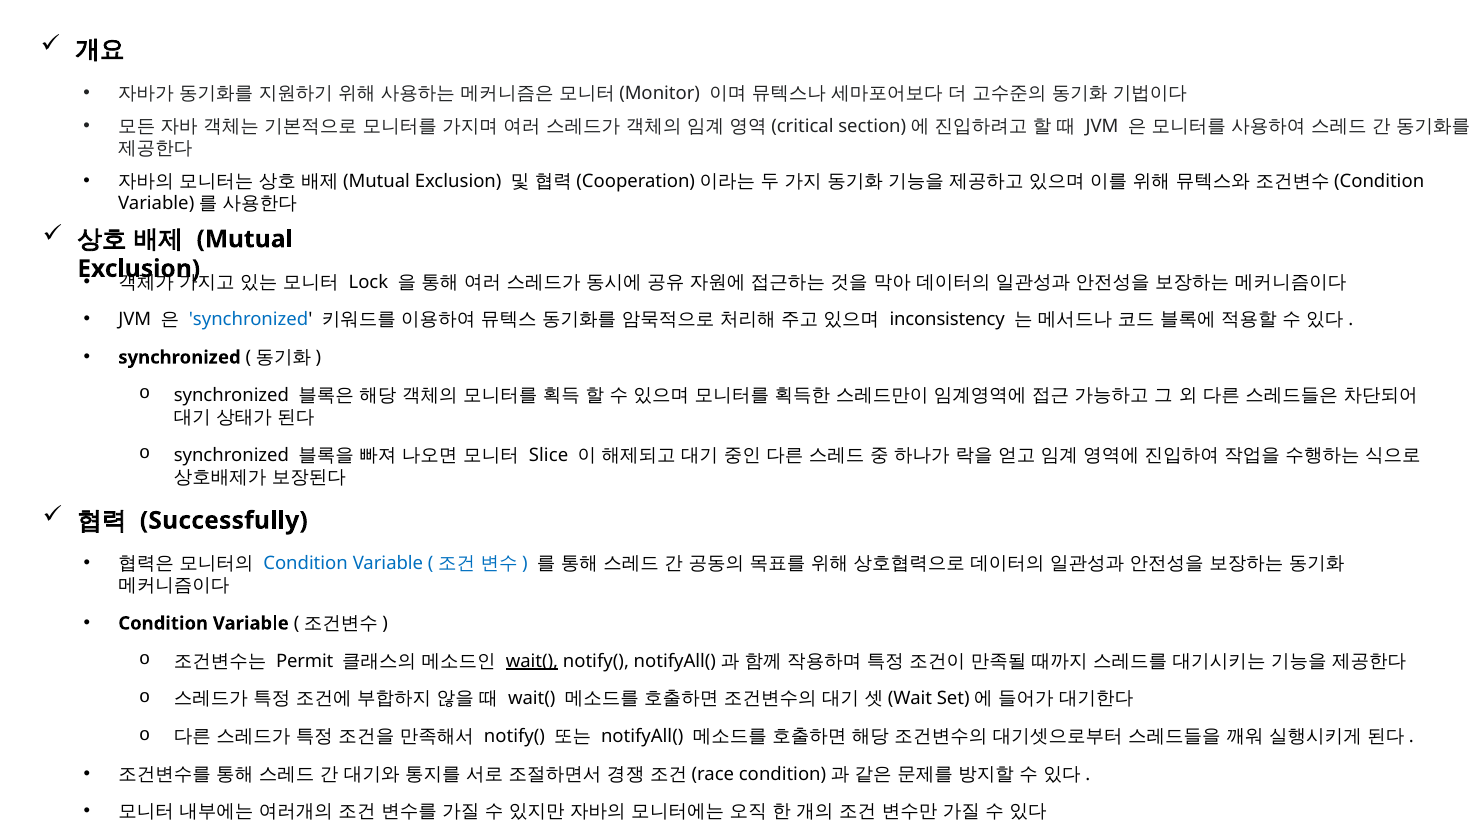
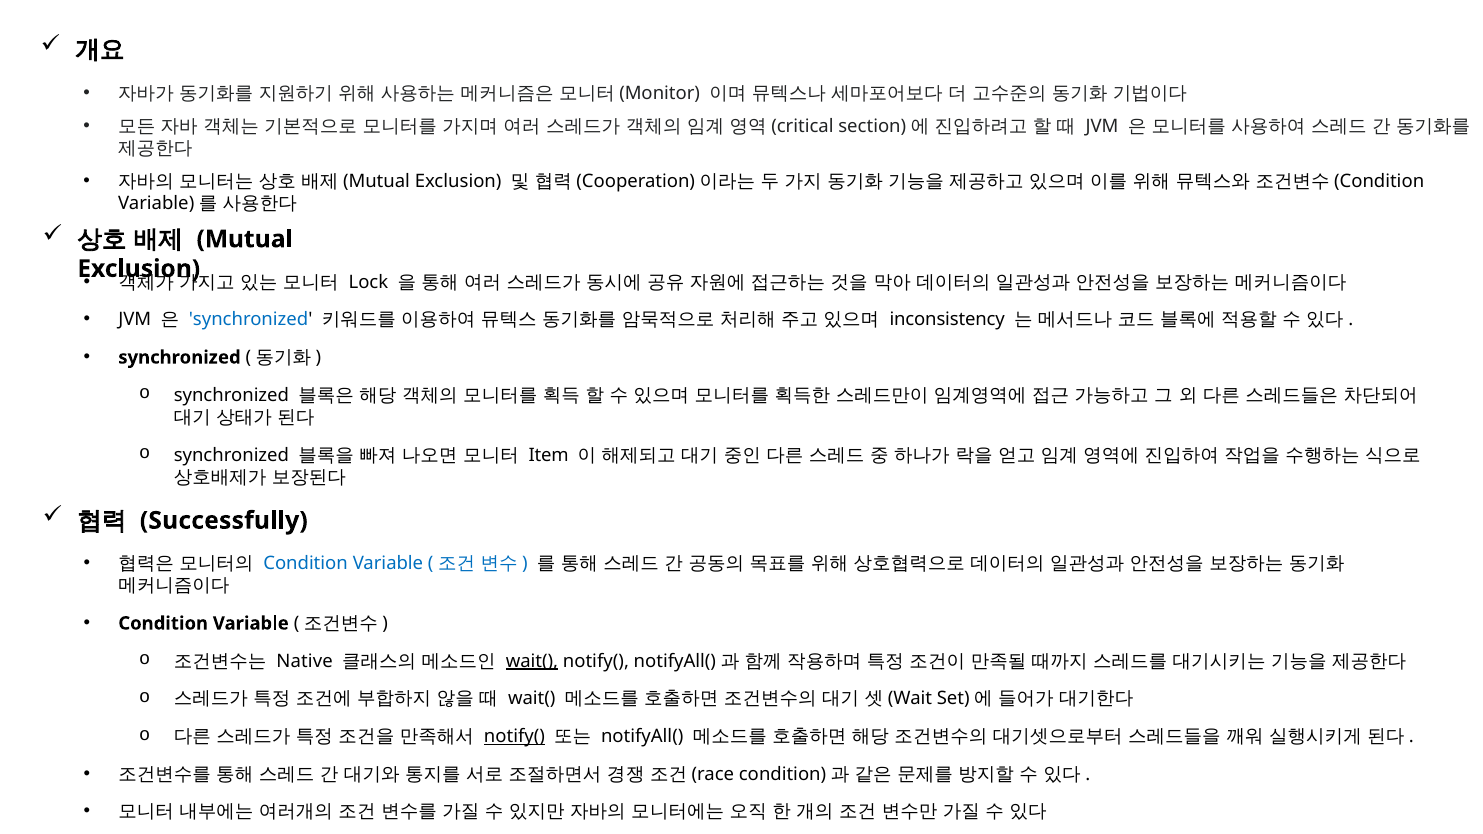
Slice: Slice -> Item (549, 455)
Permit: Permit -> Native (305, 661)
notify( underline: none -> present (514, 737)
